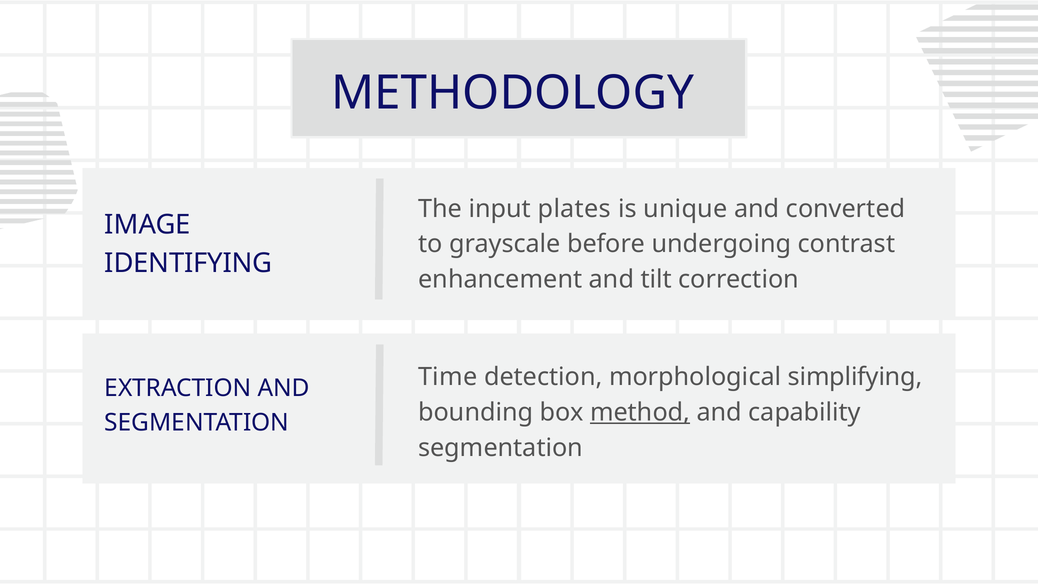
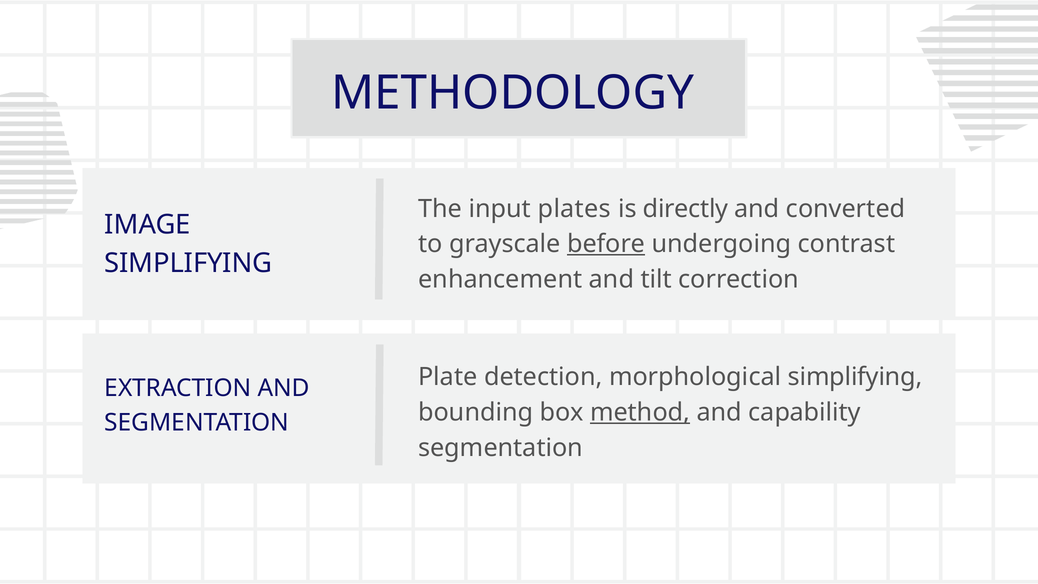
unique: unique -> directly (686, 209)
before underline: none -> present (606, 244)
IDENTIFYING: IDENTIFYING -> SIMPLIFYING (188, 263)
Time: Time -> Plate (448, 377)
